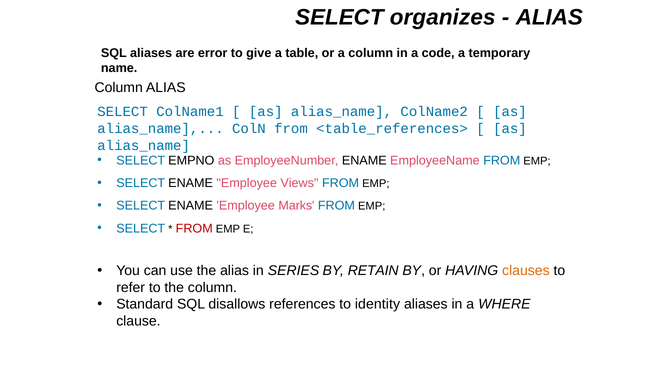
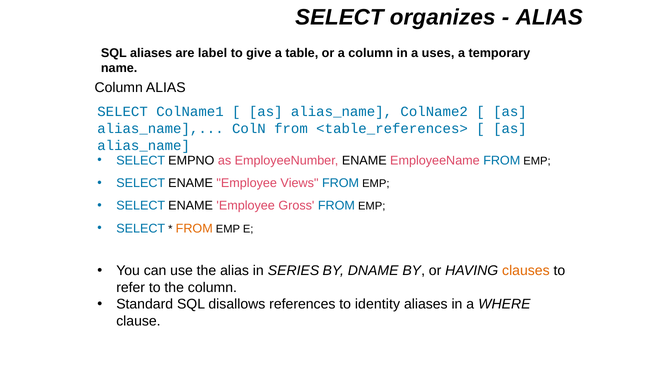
error: error -> label (213, 53)
code: code -> uses (438, 53)
Marks: Marks -> Gross (296, 206)
FROM colour: red -> orange (194, 228)
RETAIN: RETAIN -> DNAME (373, 271)
